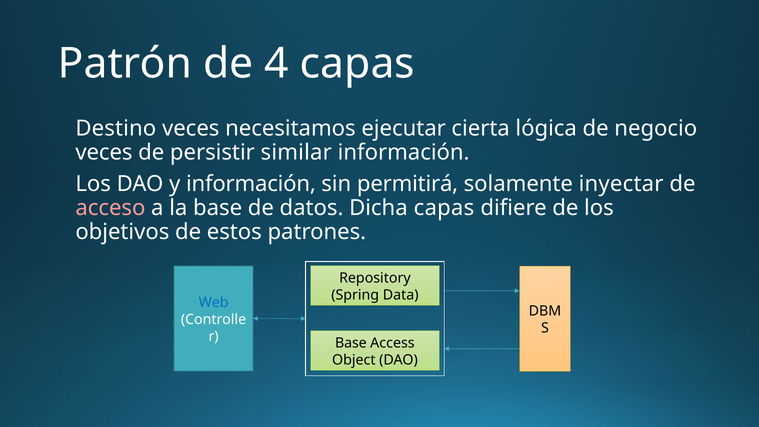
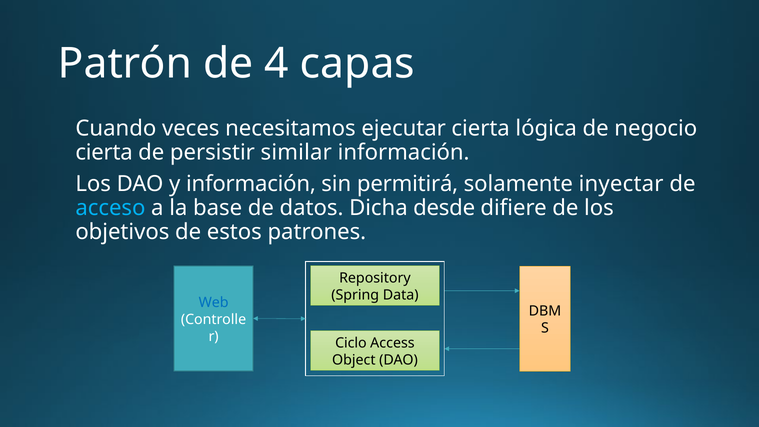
Destino: Destino -> Cuando (116, 128)
veces: veces -> cierta (104, 152)
acceso colour: pink -> light blue (110, 208)
Dicha capas: capas -> desde (444, 208)
Base: Base -> Ciclo (351, 343)
